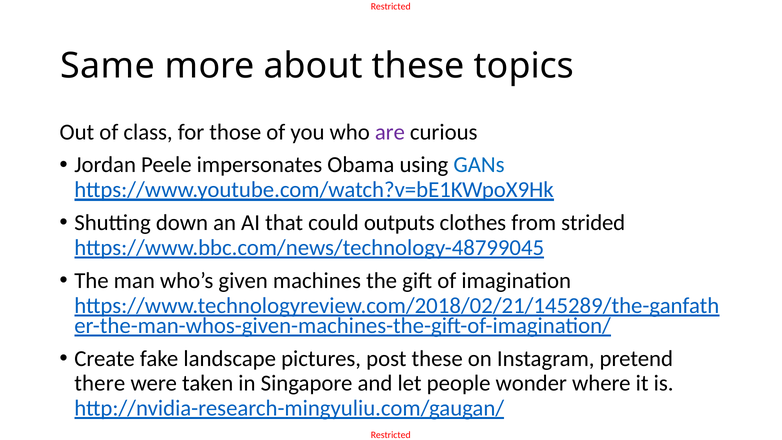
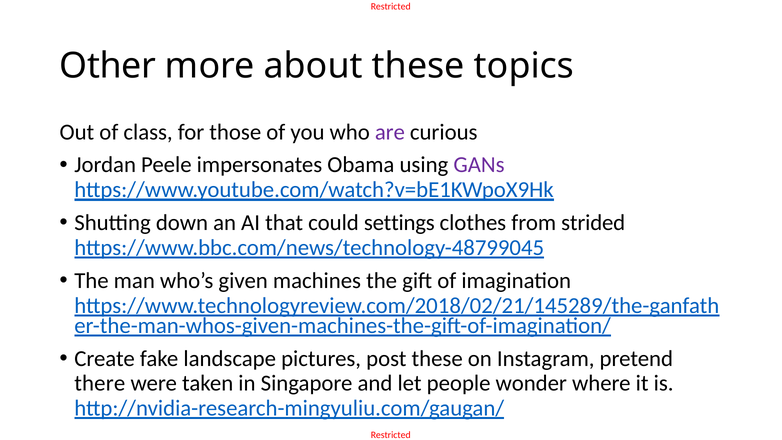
Same: Same -> Other (108, 66)
GANs colour: blue -> purple (479, 165)
outputs: outputs -> settings (399, 223)
